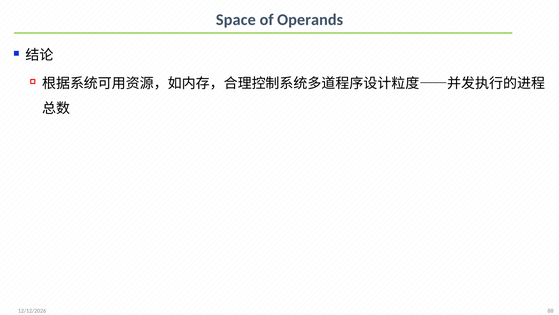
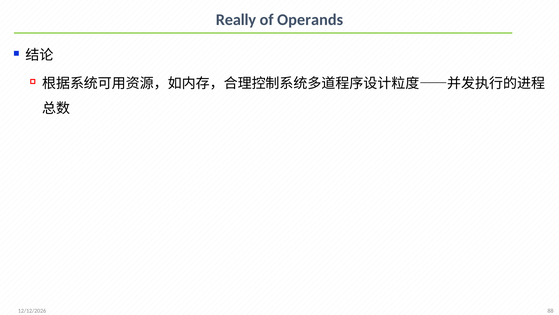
Space: Space -> Really (236, 20)
